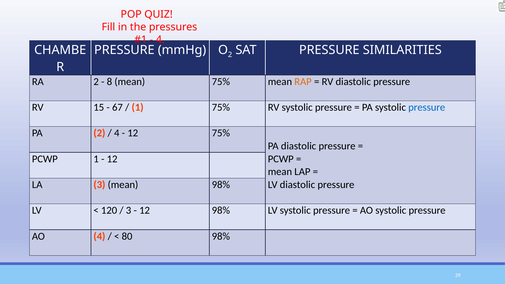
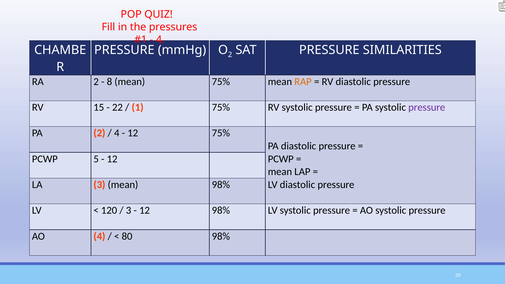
67: 67 -> 22 (117, 107)
pressure colour: blue -> purple (427, 107)
PCWP 1: 1 -> 5 (96, 159)
